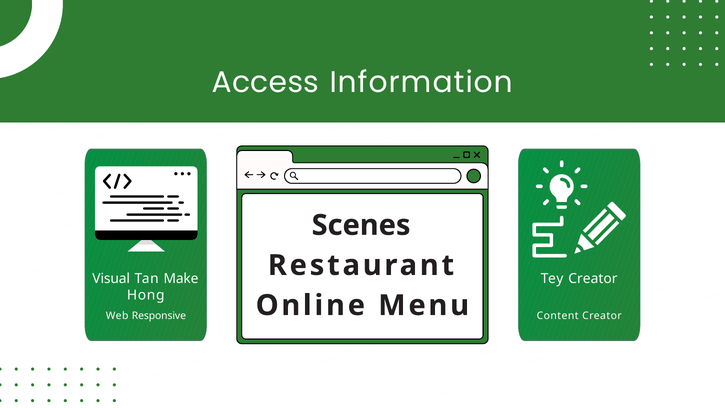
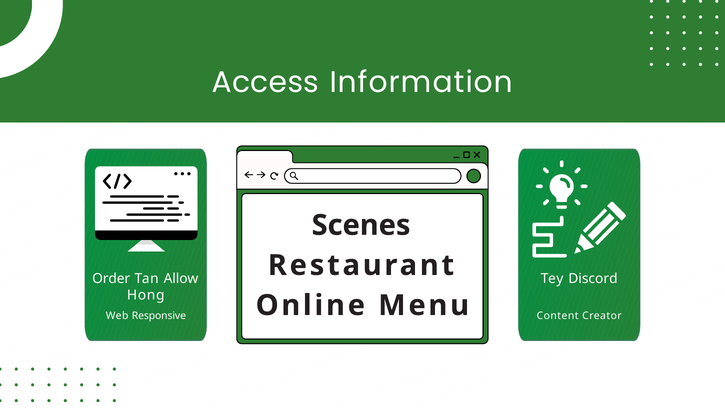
Visual: Visual -> Order (111, 279)
Make: Make -> Allow (181, 279)
Tey Creator: Creator -> Discord (593, 279)
